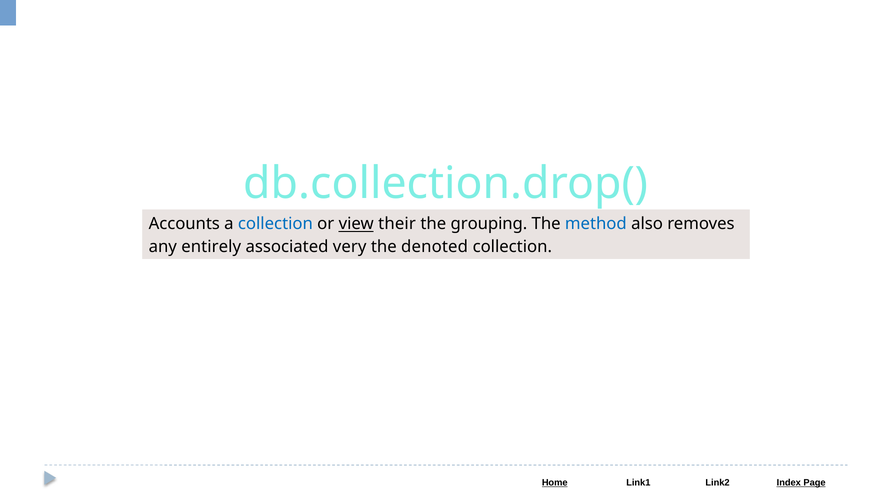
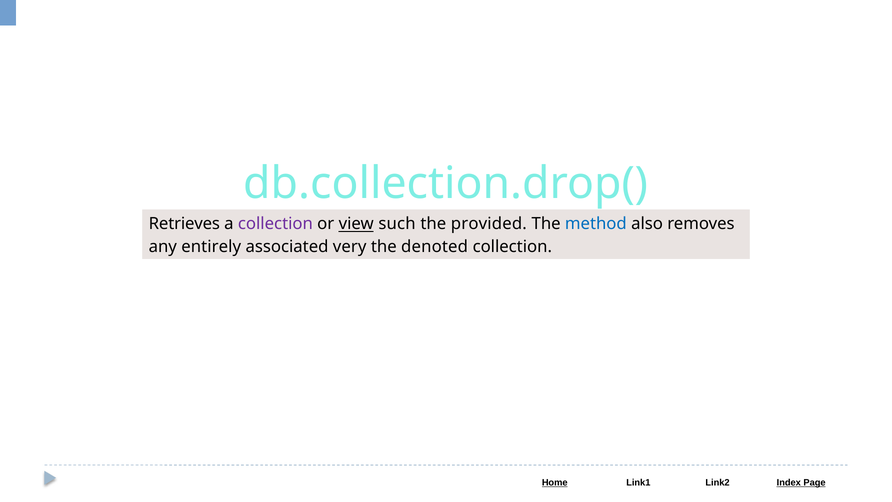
Accounts: Accounts -> Retrieves (184, 224)
collection colour: blue -> purple (275, 224)
their: their -> such (397, 224)
grouping: grouping -> provided (489, 224)
